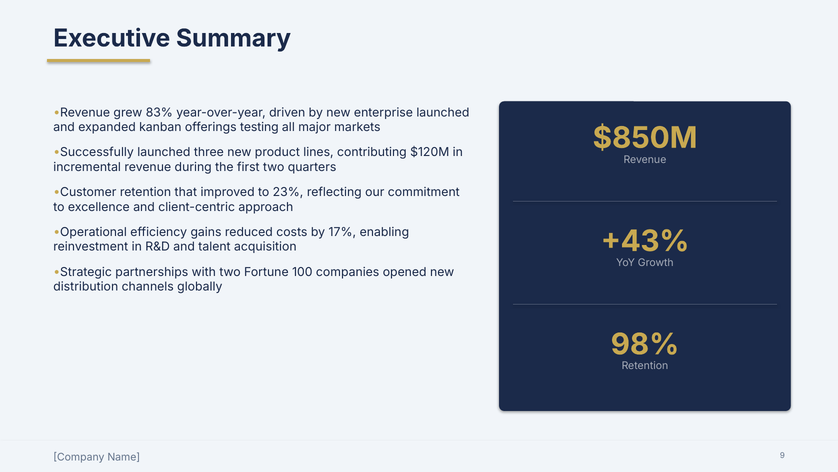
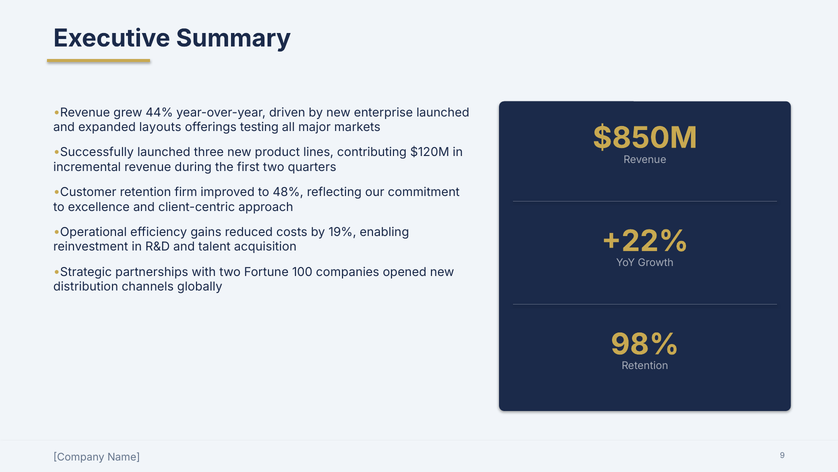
83%: 83% -> 44% (159, 112)
kanban: kanban -> layouts (160, 127)
that: that -> firm (186, 192)
23%: 23% -> 48% (288, 192)
17%: 17% -> 19% (342, 232)
+43%: +43% -> +22% (645, 241)
